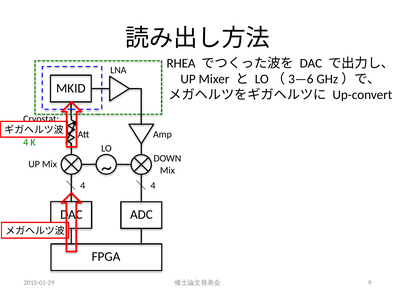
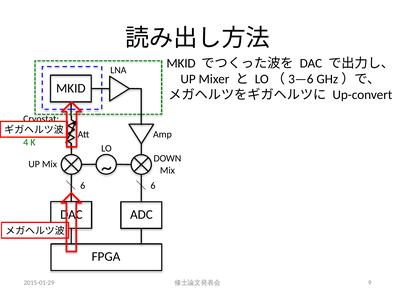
RHEA: RHEA -> MKID (181, 63)
4: 4 -> 6 (83, 186)
4: 4 -> 6 (153, 186)
